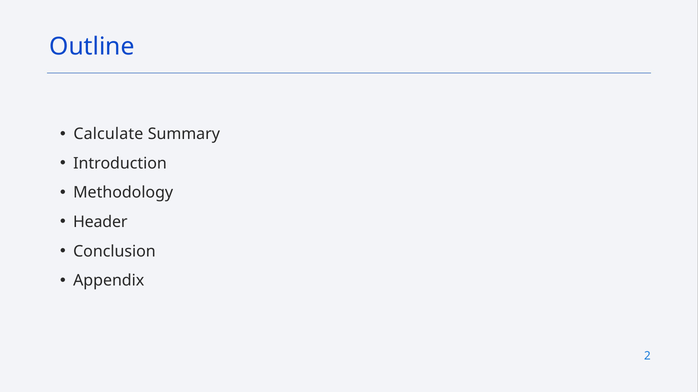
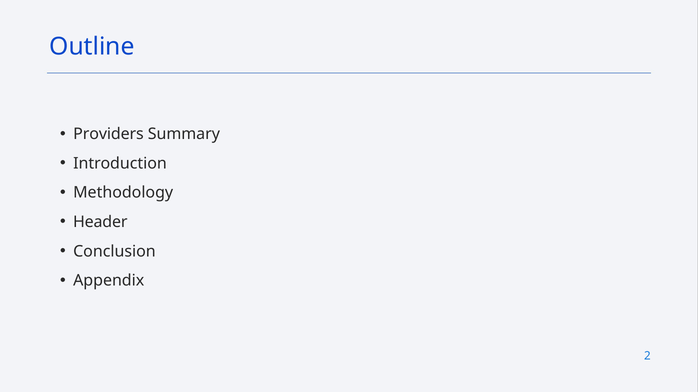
Calculate: Calculate -> Providers (108, 134)
